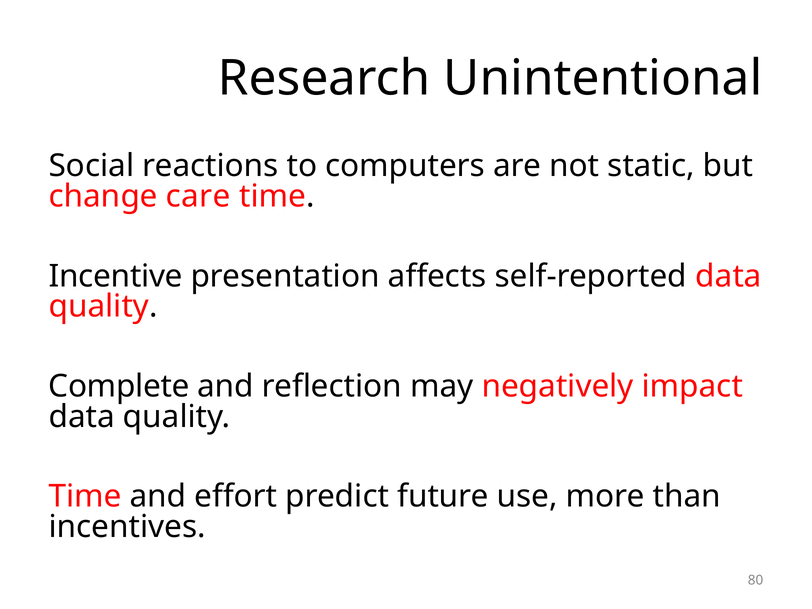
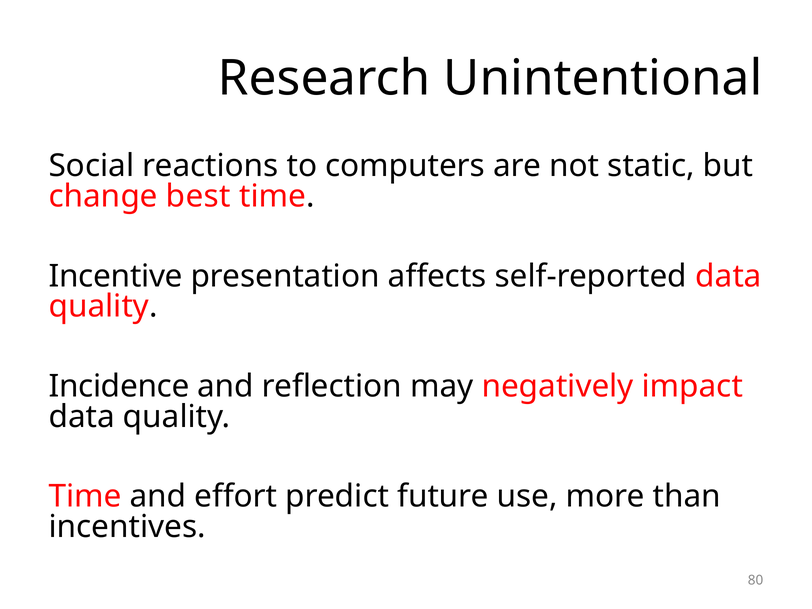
care: care -> best (198, 196)
Complete: Complete -> Incidence (119, 386)
